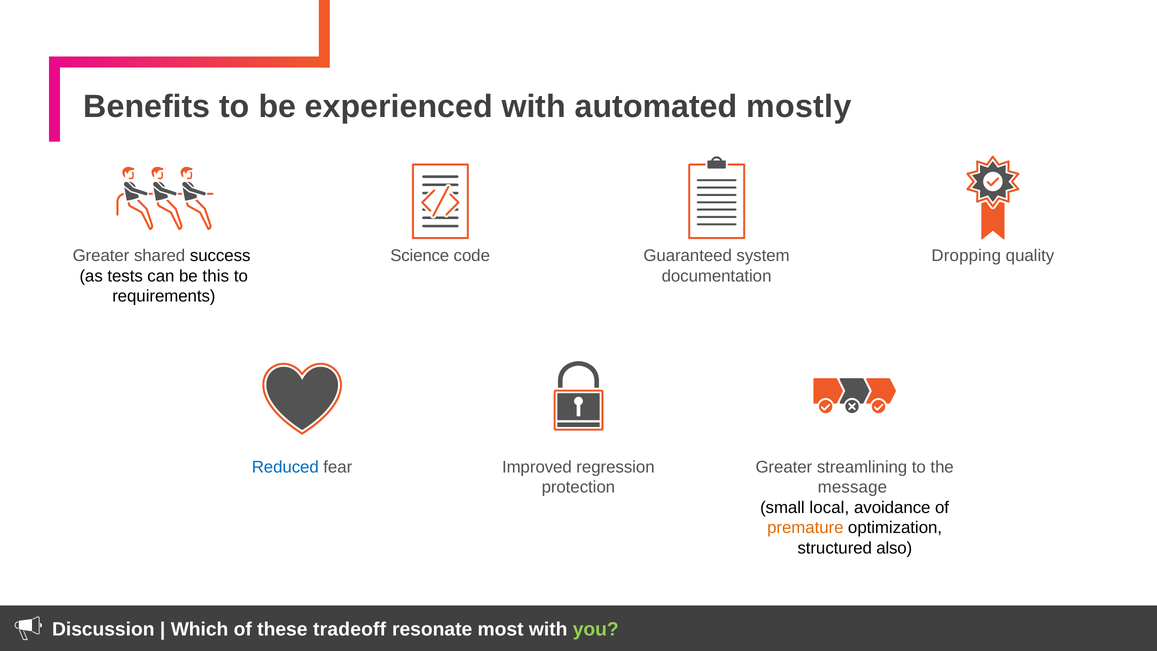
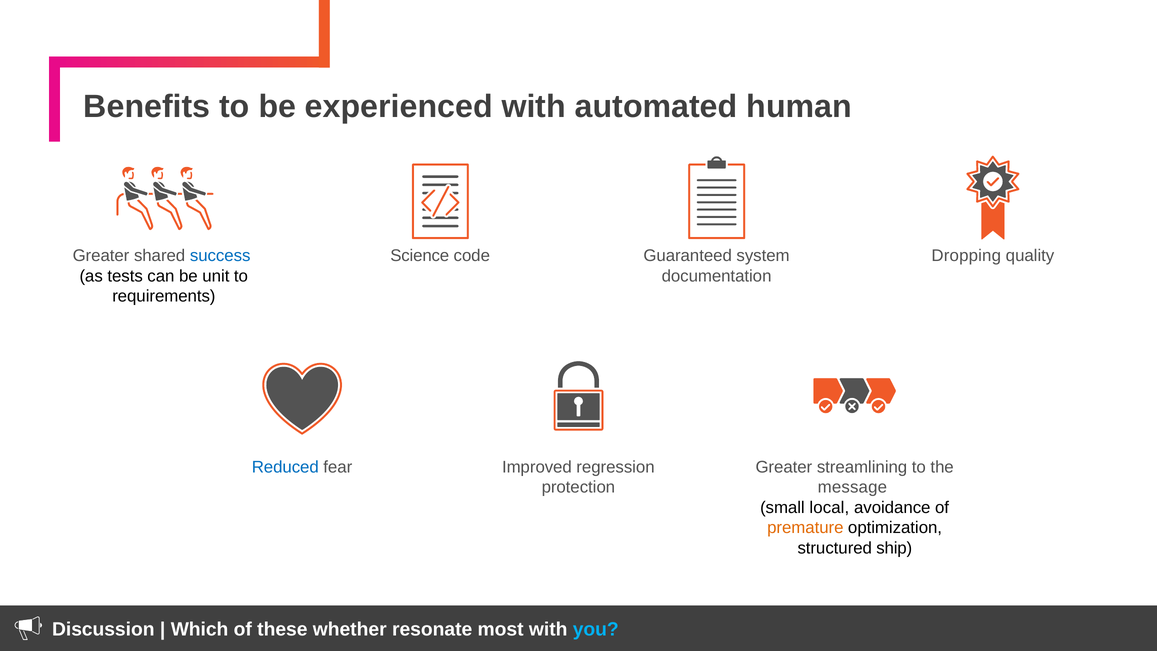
mostly: mostly -> human (799, 107)
success colour: black -> blue (220, 256)
this: this -> unit (216, 276)
also: also -> ship (894, 548)
tradeoff: tradeoff -> whether (350, 629)
you colour: light green -> light blue (596, 629)
